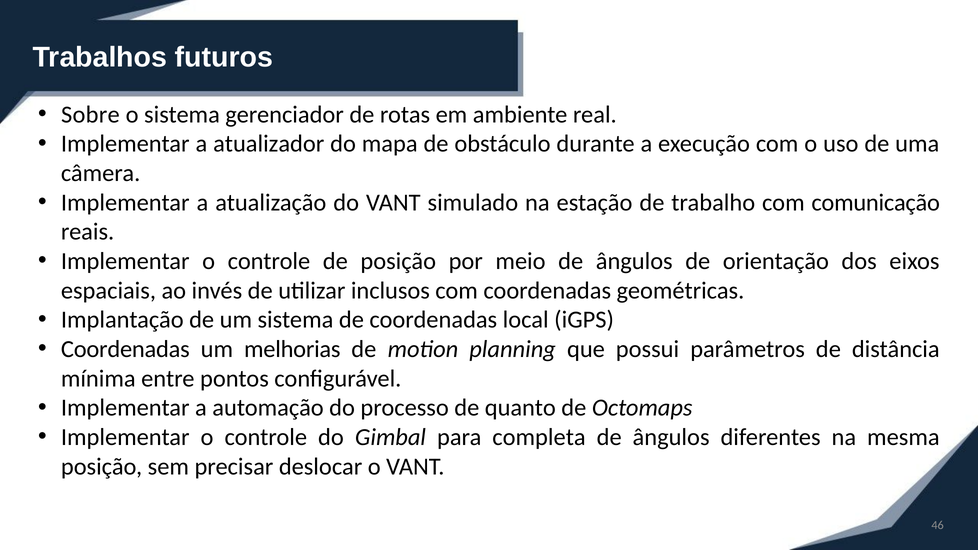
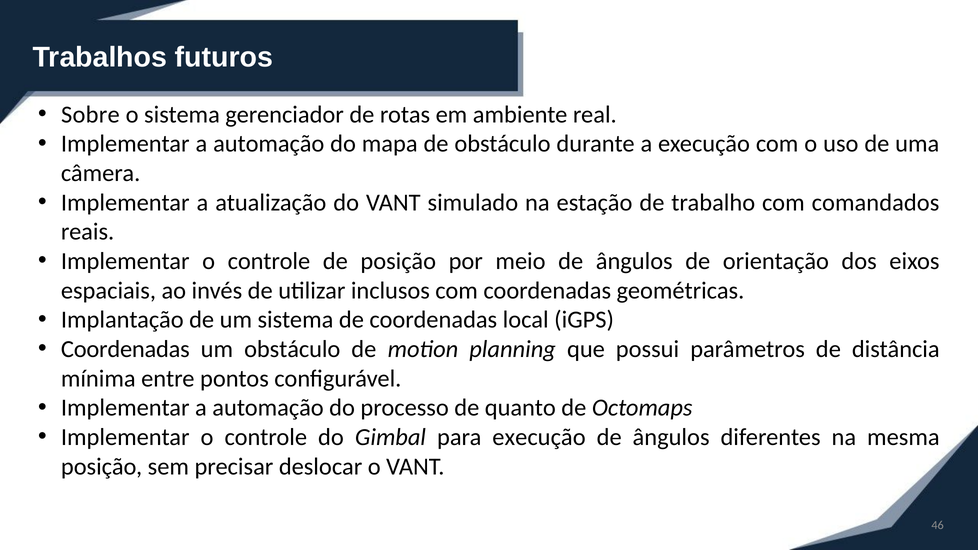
atualizador: atualizador -> automação (269, 144)
comunicação: comunicação -> comandados (876, 203)
um melhorias: melhorias -> obstáculo (292, 349)
para completa: completa -> execução (539, 437)
